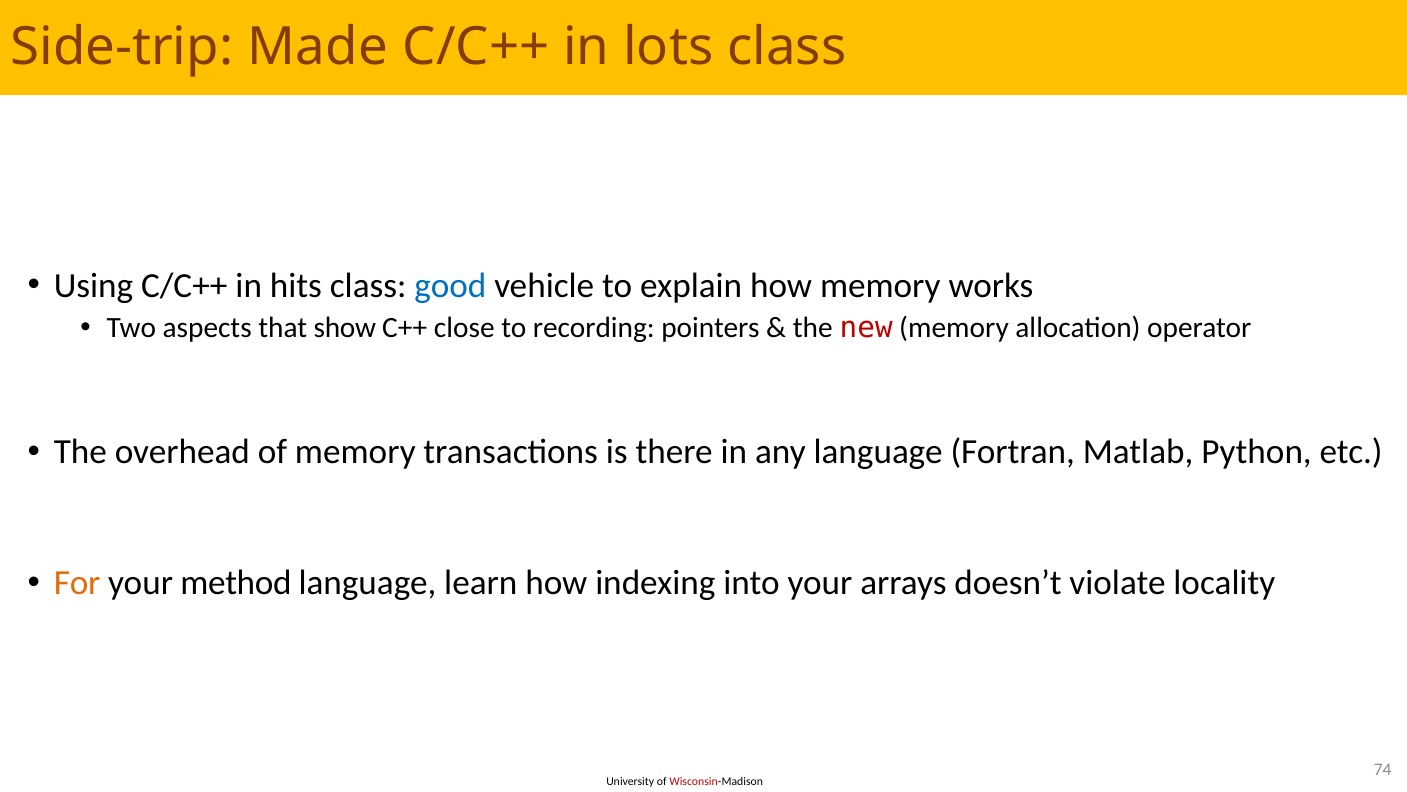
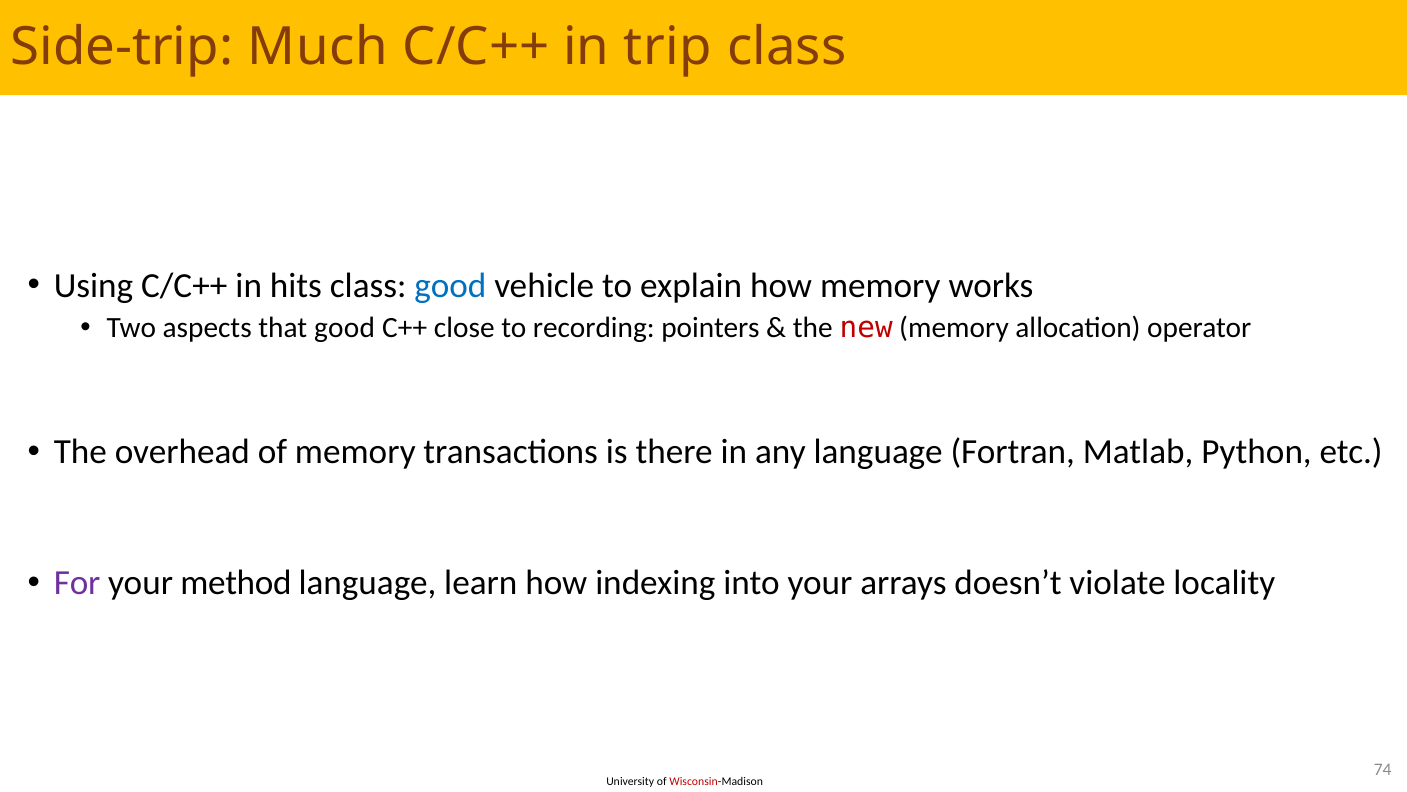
Made: Made -> Much (318, 47)
lots: lots -> trip (668, 47)
that show: show -> good (345, 328)
For colour: orange -> purple (77, 583)
